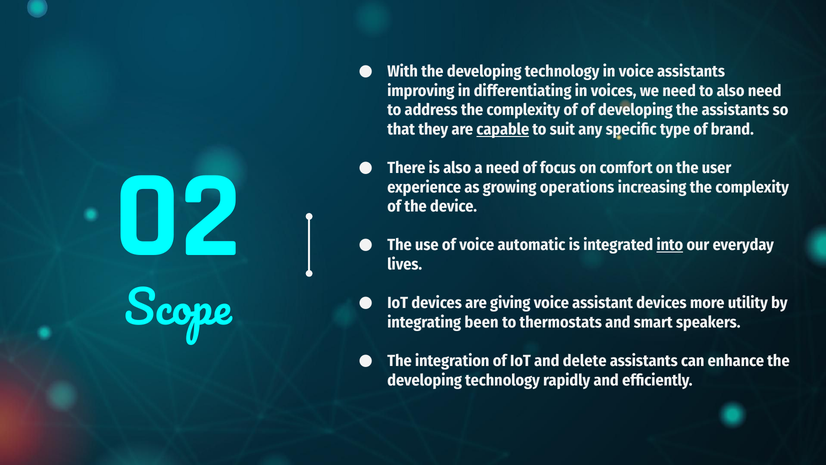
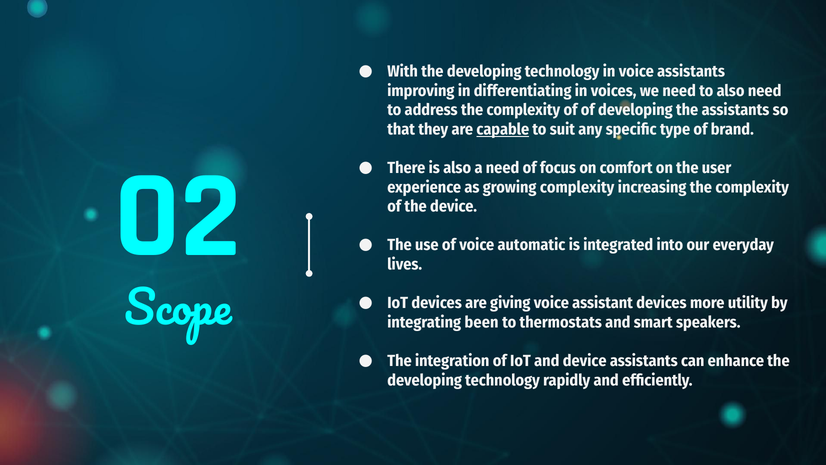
growing operations: operations -> complexity (577, 187)
into underline: present -> none (670, 245)
and delete: delete -> device (585, 361)
